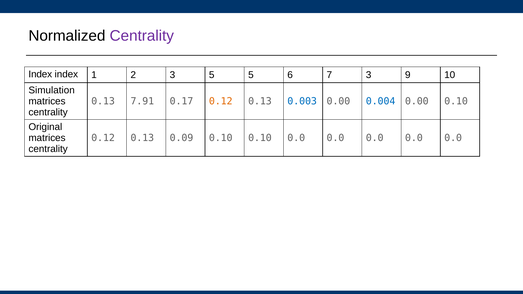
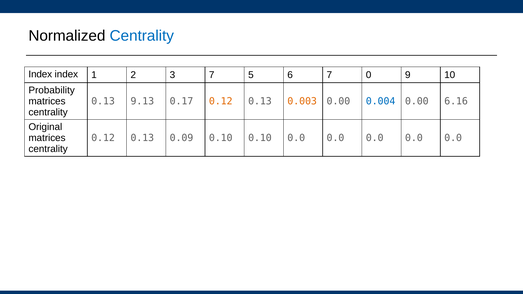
Centrality colour: purple -> blue (142, 36)
3 5: 5 -> 7 (212, 75)
7 3: 3 -> 0 (369, 75)
Simulation: Simulation -> Probability (52, 90)
7.91: 7.91 -> 9.13 (142, 101)
0.003 colour: blue -> orange (302, 101)
0.00 0.10: 0.10 -> 6.16 (456, 101)
